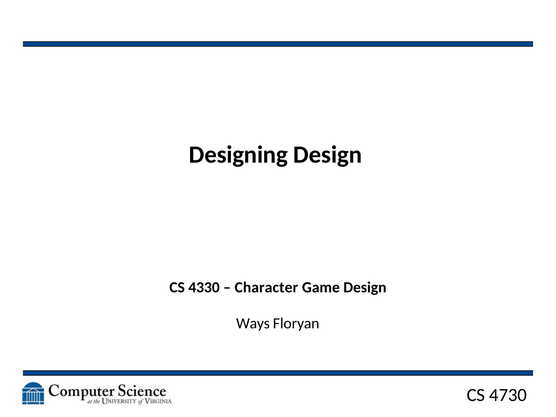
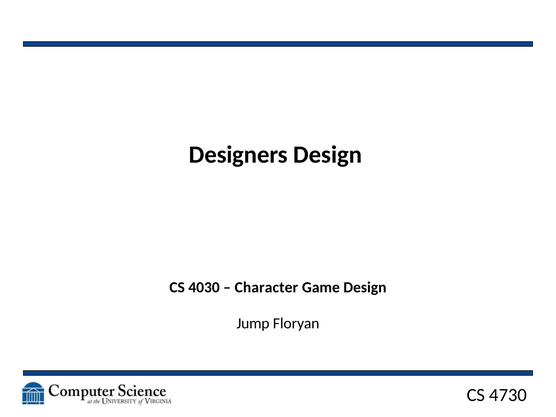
Designing: Designing -> Designers (238, 155)
4330: 4330 -> 4030 (204, 288)
Ways: Ways -> Jump (253, 323)
